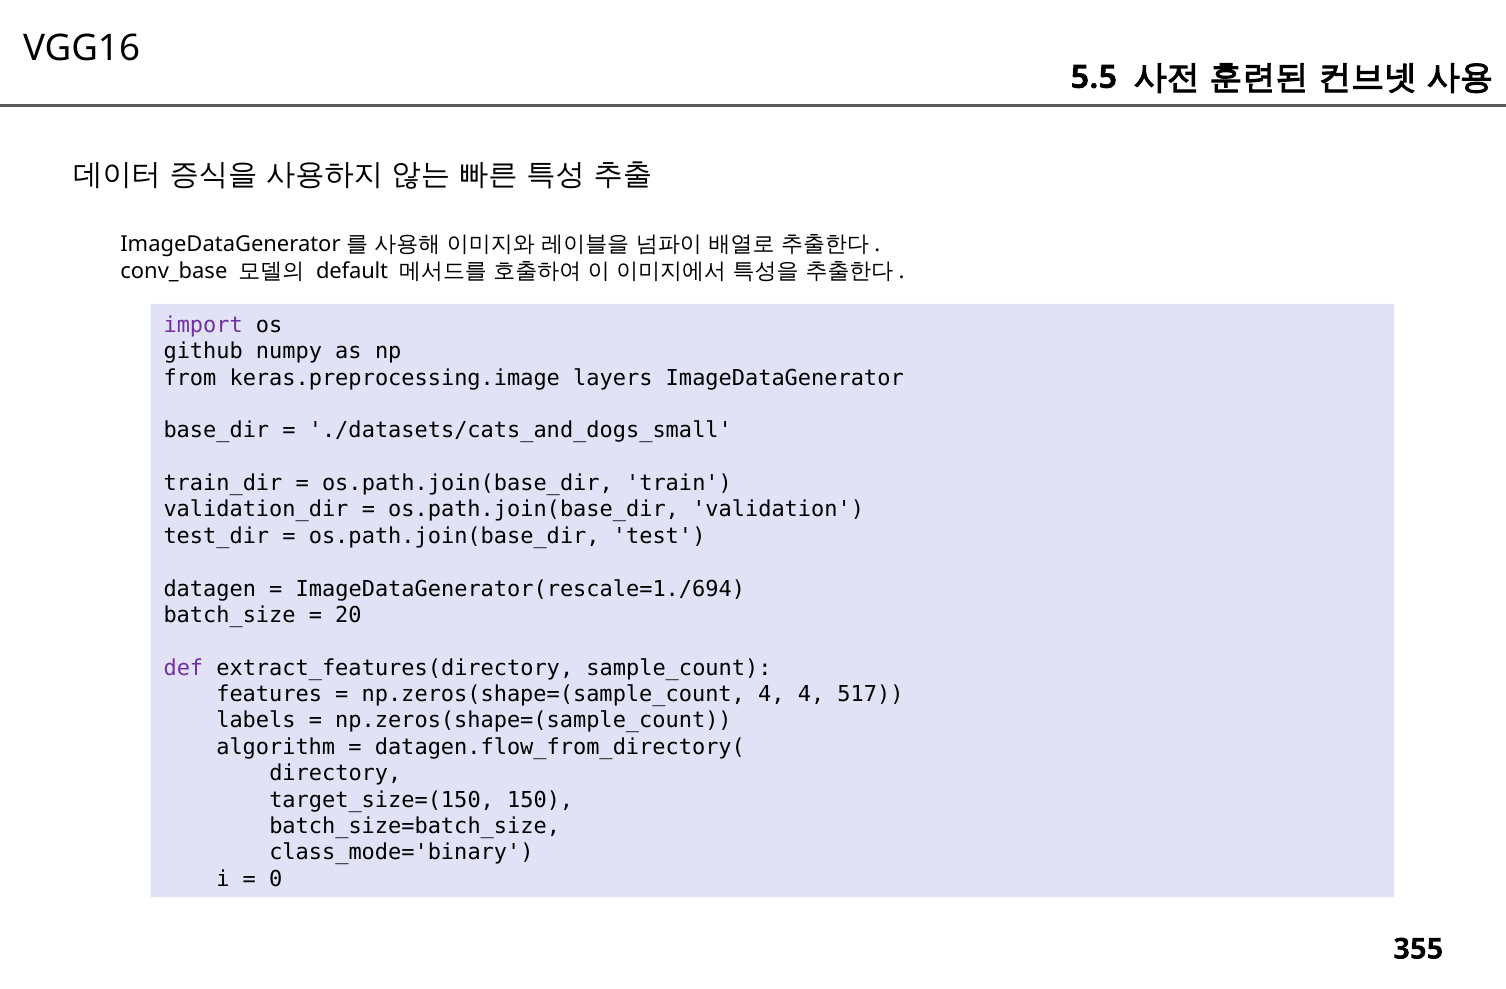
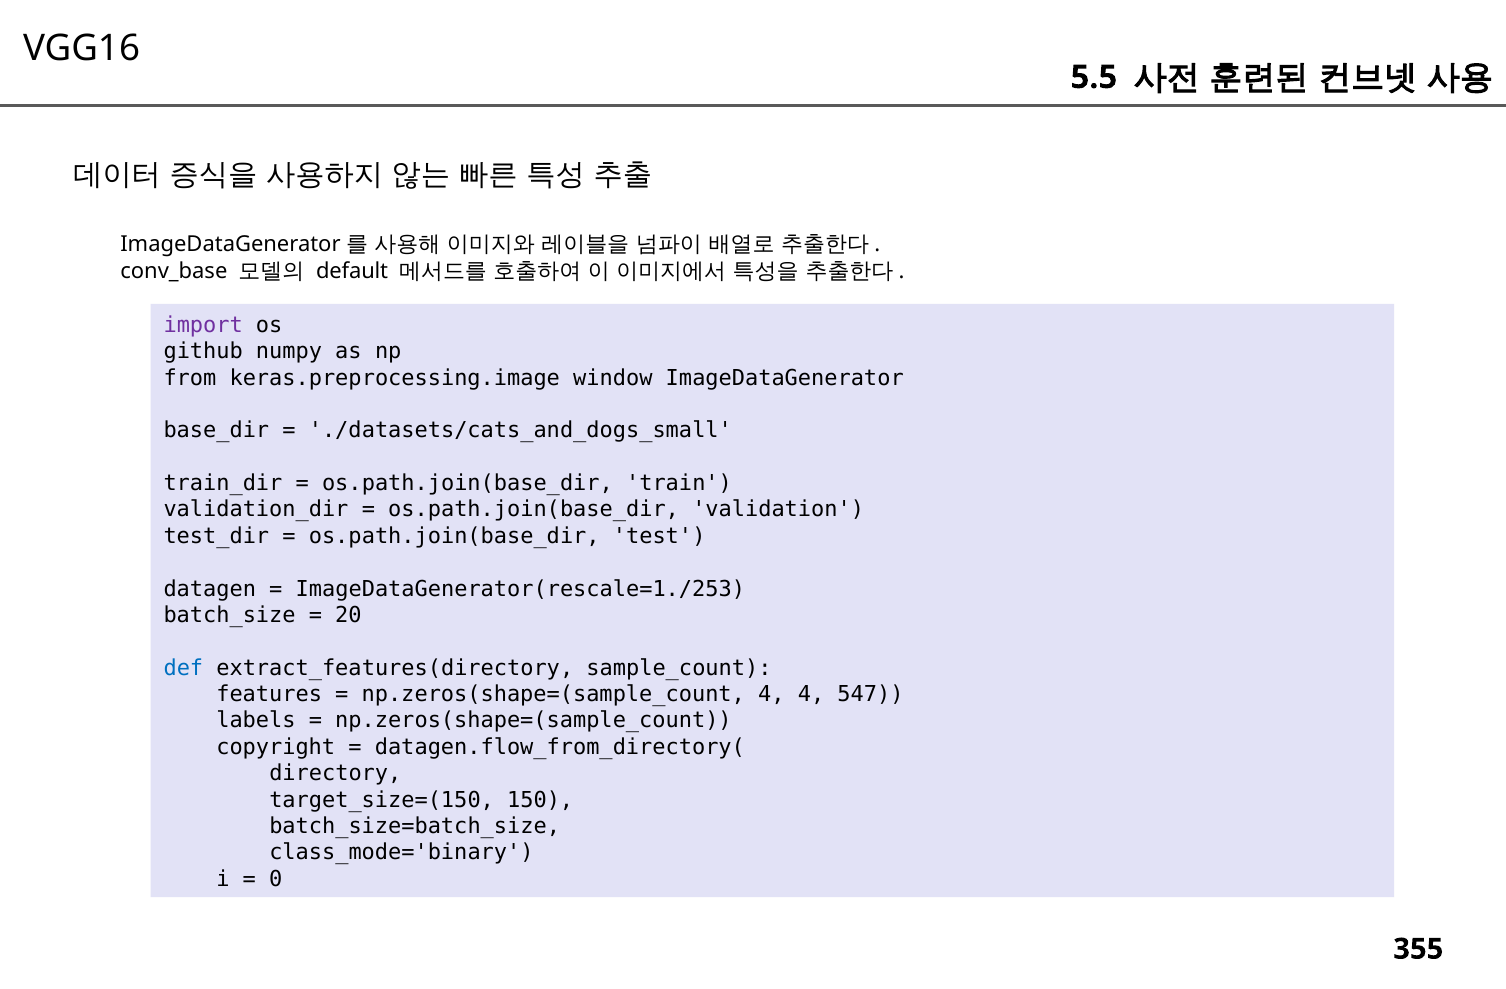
layers: layers -> window (613, 378)
ImageDataGenerator(rescale=1./694: ImageDataGenerator(rescale=1./694 -> ImageDataGenerator(rescale=1./253 (520, 589)
def colour: purple -> blue (183, 668)
517: 517 -> 547 (871, 694)
algorithm: algorithm -> copyright (276, 747)
